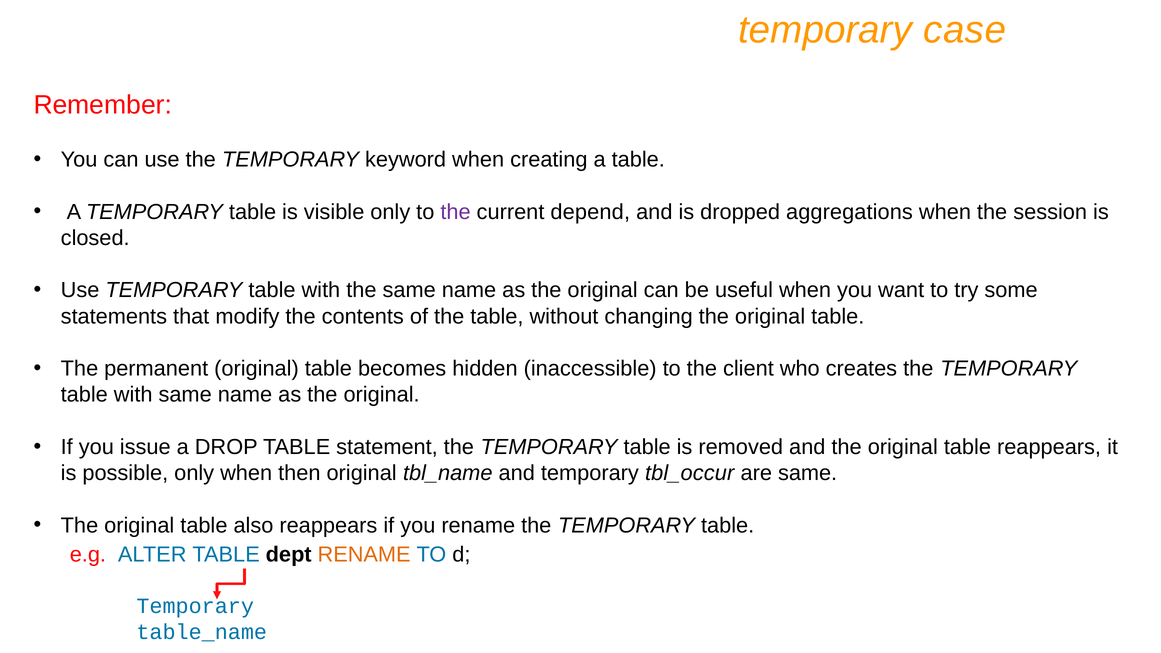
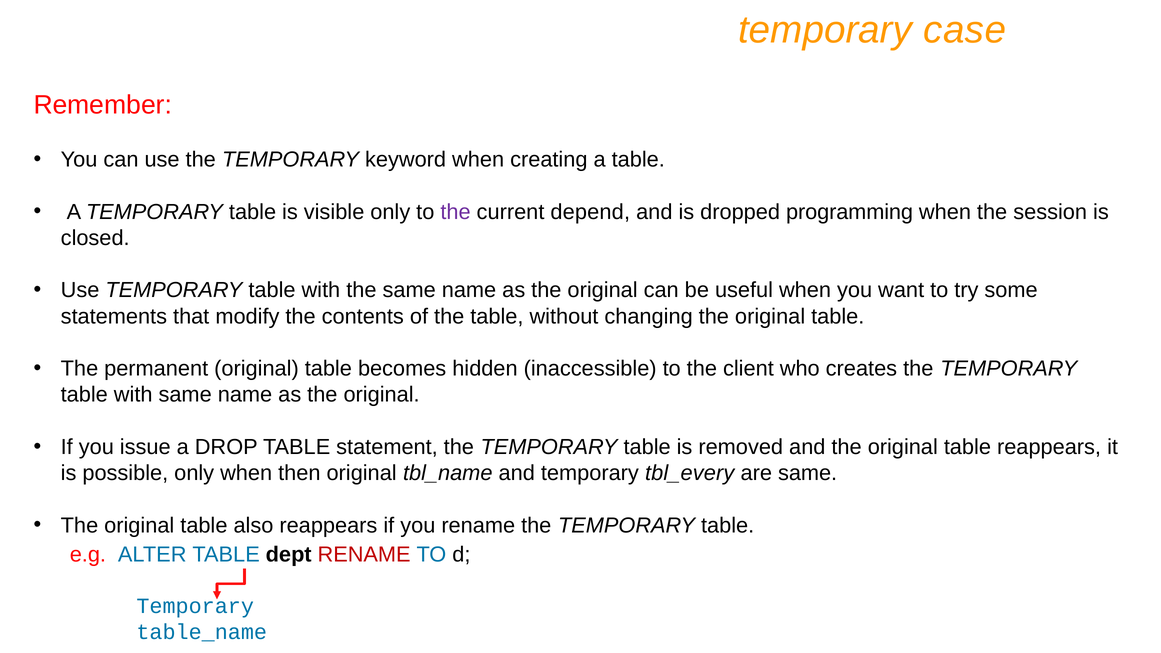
aggregations: aggregations -> programming (850, 212)
tbl_occur: tbl_occur -> tbl_every (690, 473)
RENAME colour: orange -> red (364, 554)
